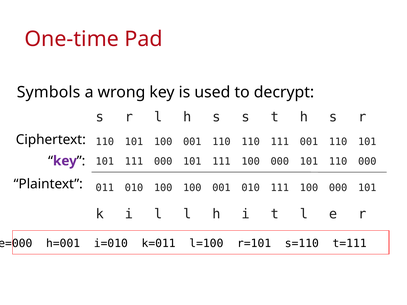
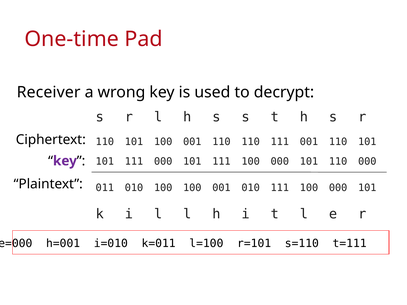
Symbols: Symbols -> Receiver (49, 92)
